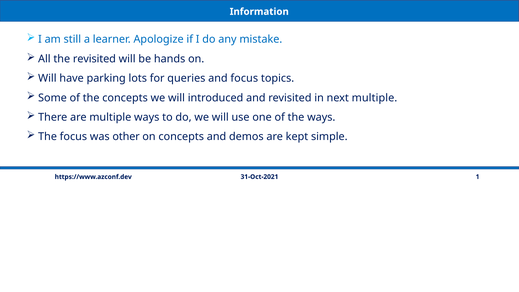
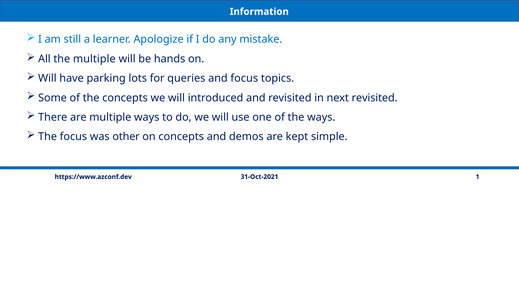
the revisited: revisited -> multiple (94, 59)
next multiple: multiple -> revisited (375, 98)
